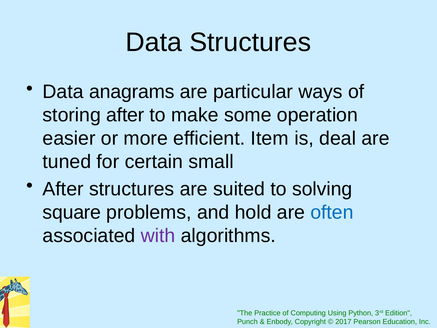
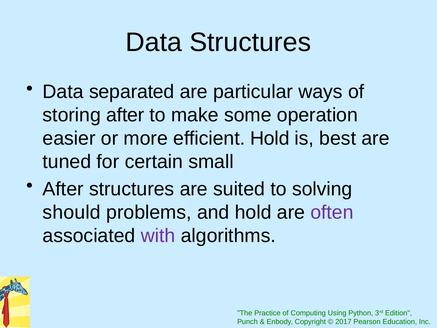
anagrams: anagrams -> separated (132, 92)
efficient Item: Item -> Hold (270, 138)
deal: deal -> best (338, 138)
square: square -> should (72, 212)
often colour: blue -> purple (332, 212)
